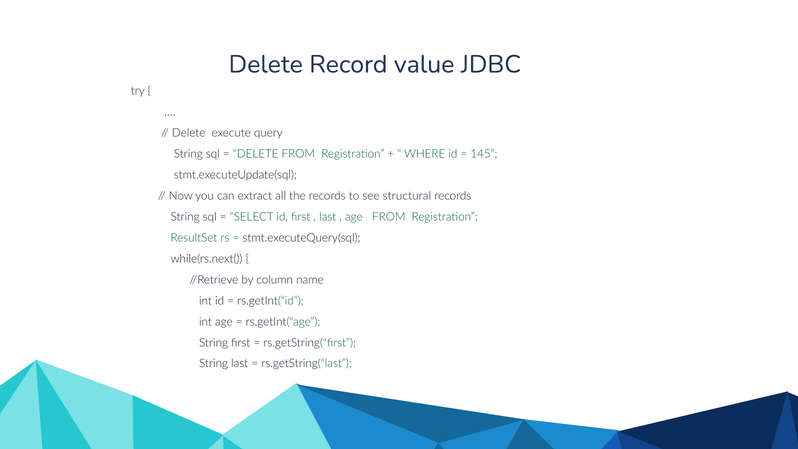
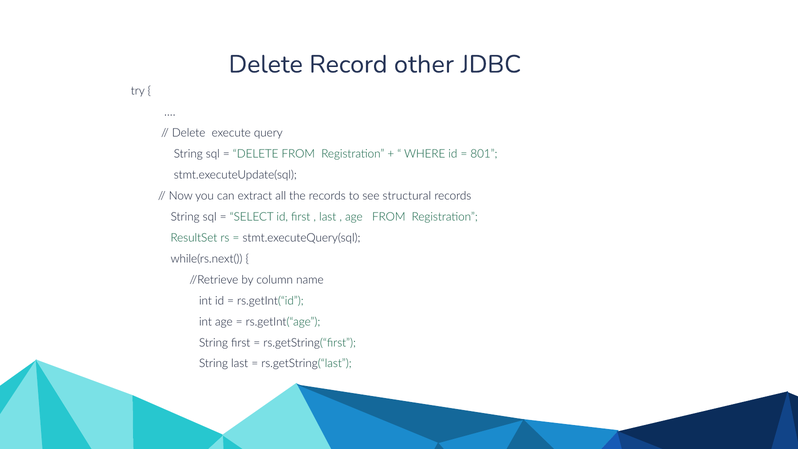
value: value -> other (424, 64)
145: 145 -> 801 (484, 154)
